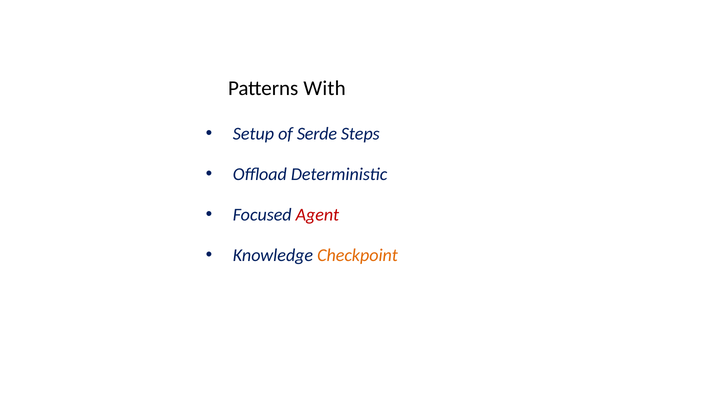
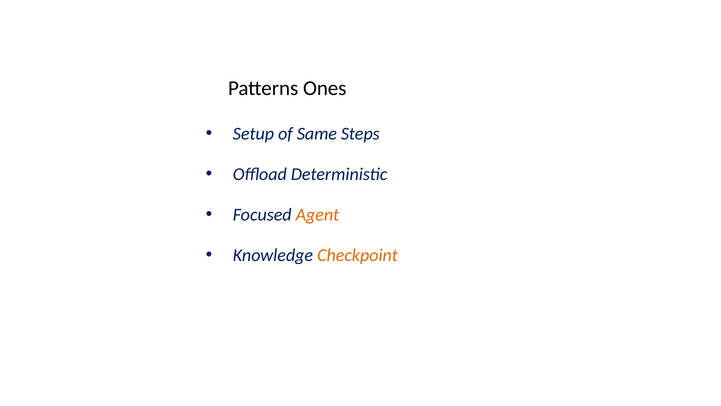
With: With -> Ones (325, 88)
Serde: Serde -> Same (317, 134)
Agent colour: red -> orange (317, 215)
